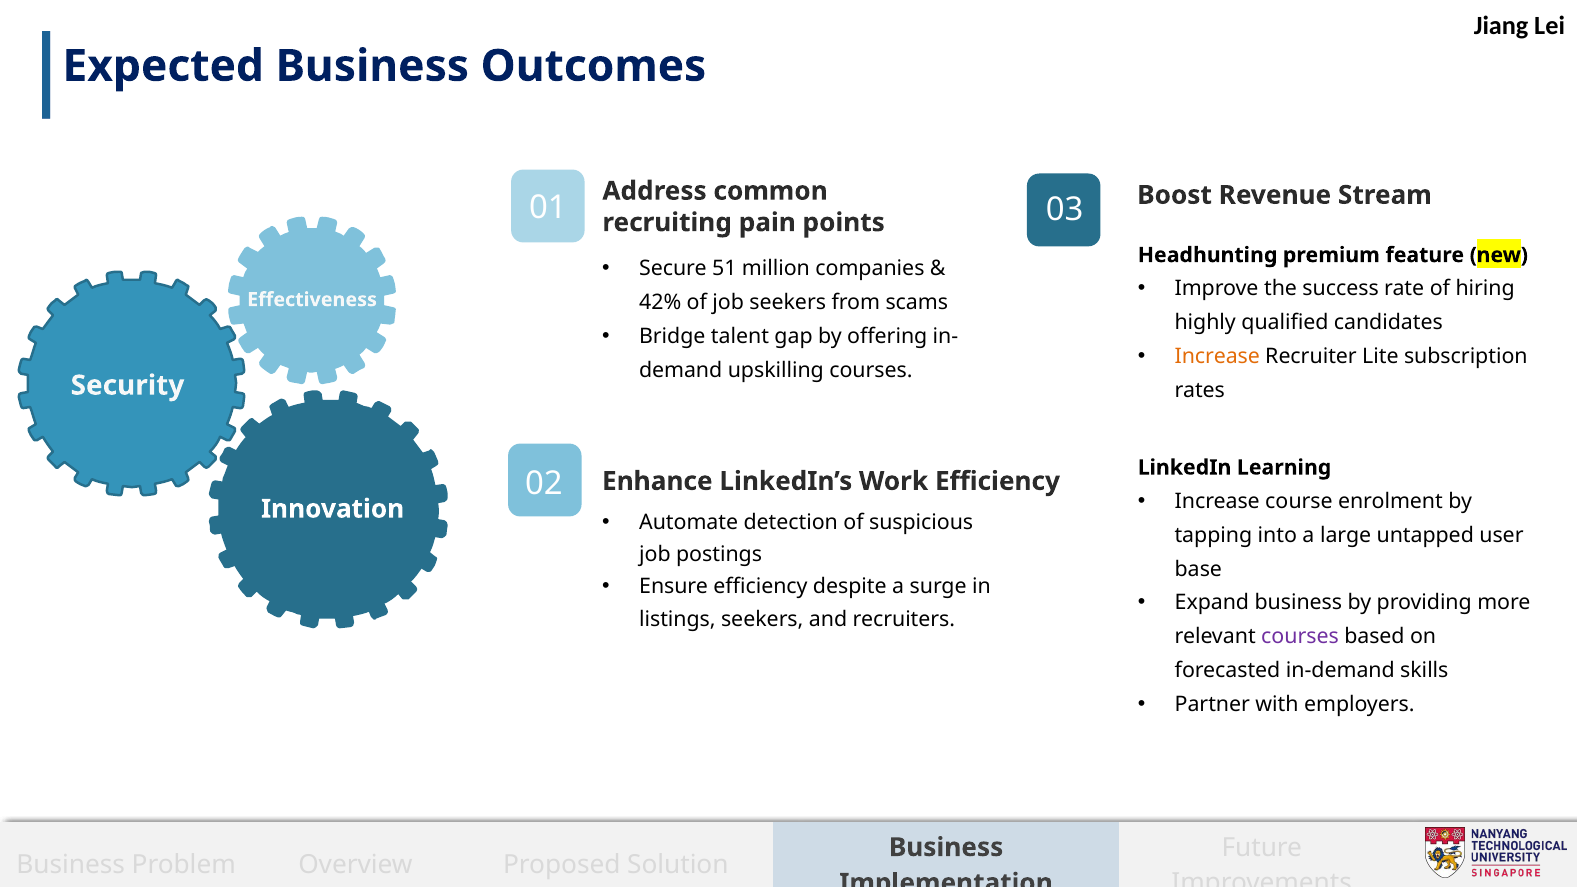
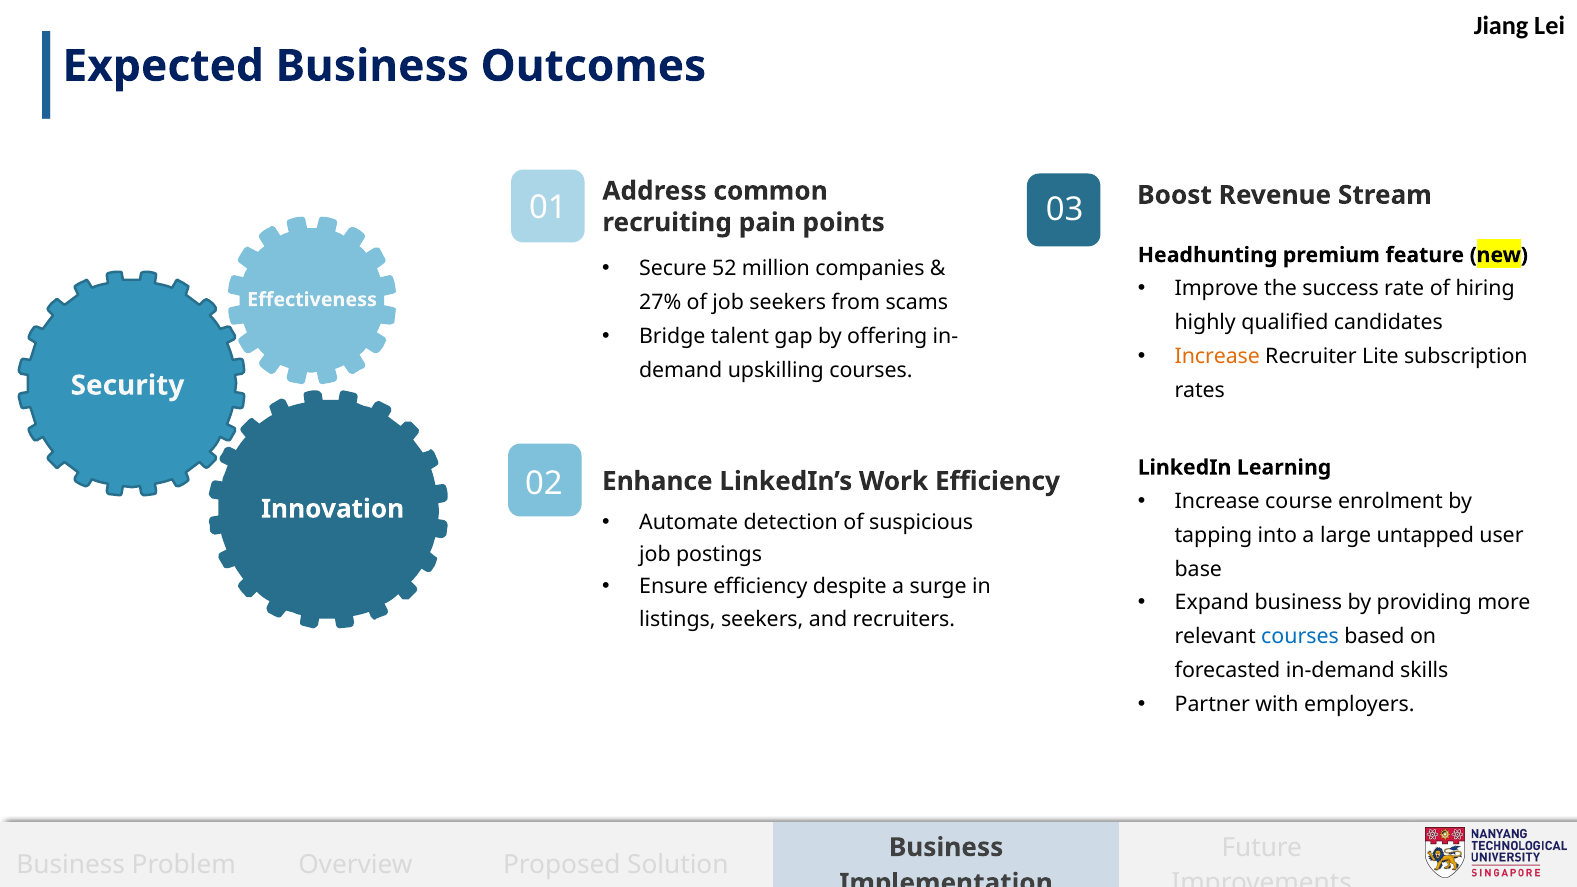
51: 51 -> 52 (724, 269)
42%: 42% -> 27% (660, 303)
courses colour: purple -> blue (1300, 637)
